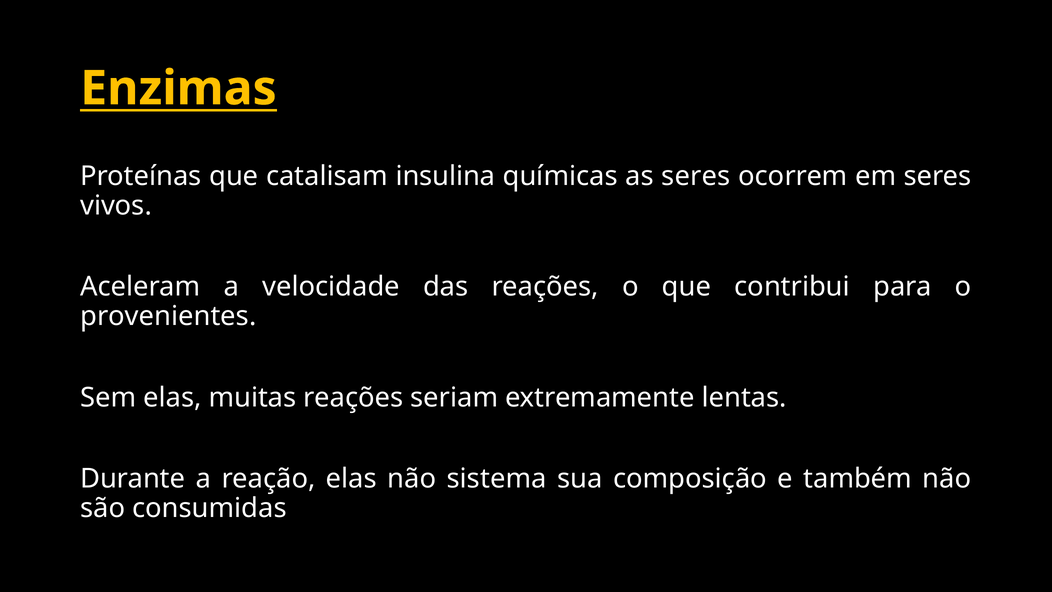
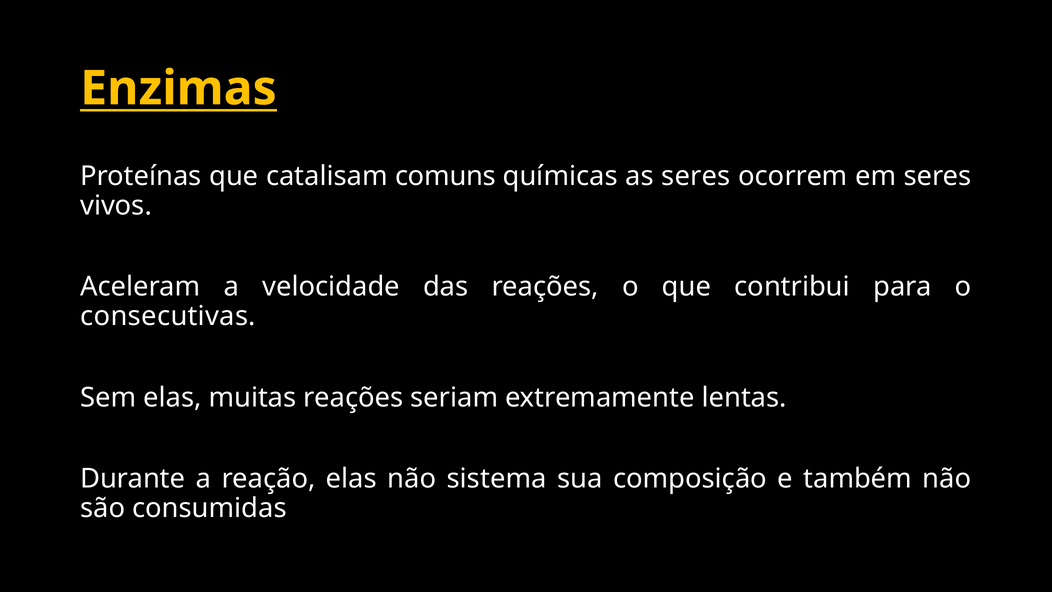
insulina: insulina -> comuns (446, 176)
provenientes: provenientes -> consecutivas (168, 316)
